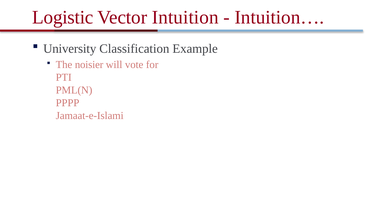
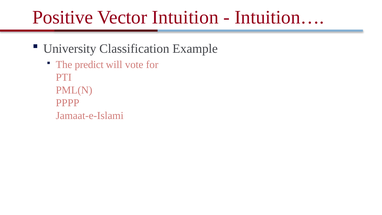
Logistic: Logistic -> Positive (63, 17)
noisier: noisier -> predict (89, 65)
